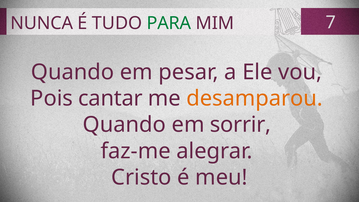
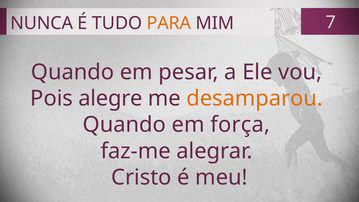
PARA colour: green -> orange (169, 23)
cantar: cantar -> alegre (110, 98)
sorrir: sorrir -> força (240, 125)
